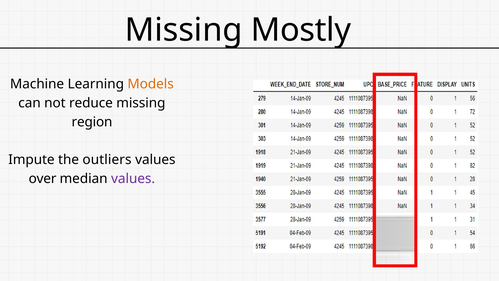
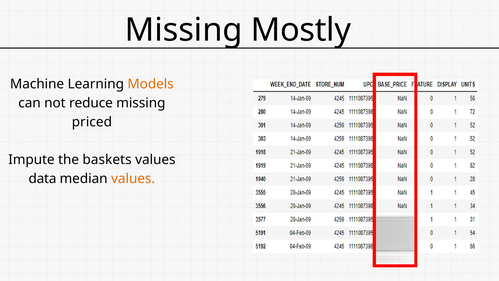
region: region -> priced (92, 122)
outliers: outliers -> baskets (107, 160)
over: over -> data (43, 179)
values colour: purple -> orange (133, 179)
